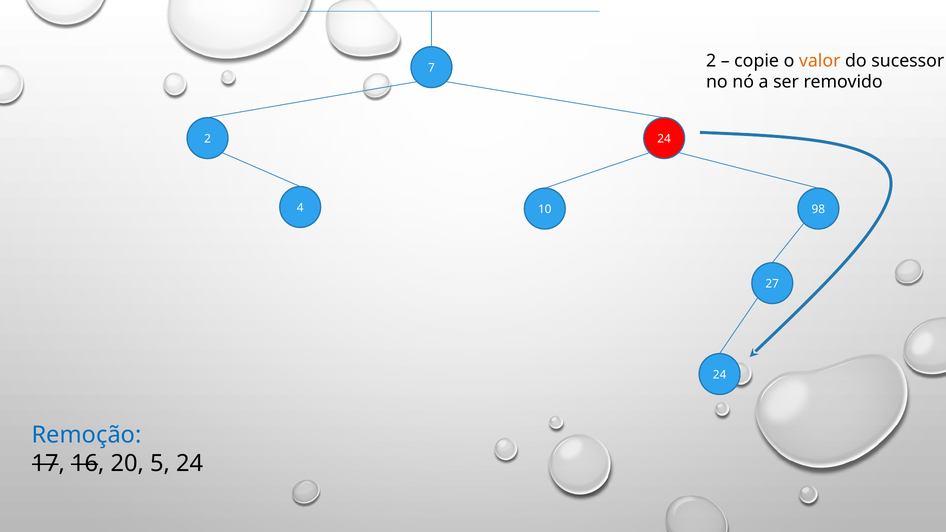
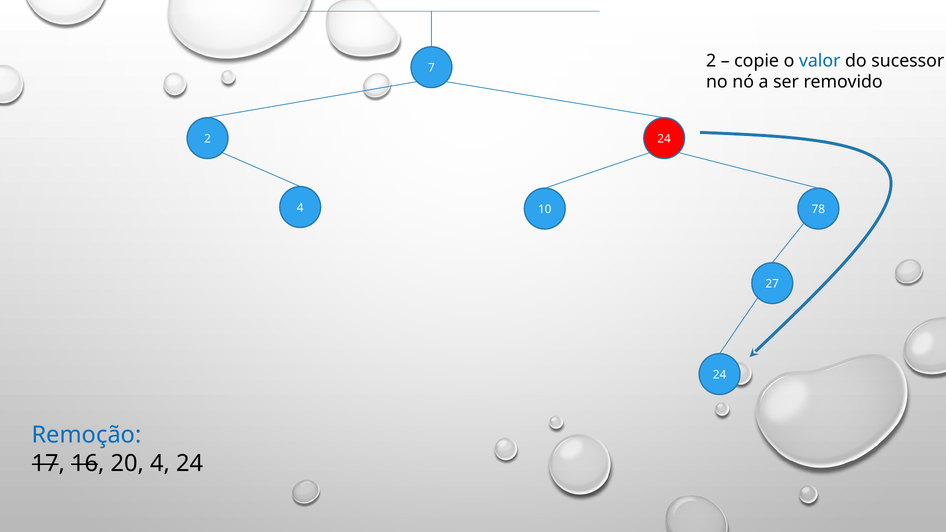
valor colour: orange -> blue (820, 61)
98: 98 -> 78 (818, 209)
20 5: 5 -> 4 (160, 464)
